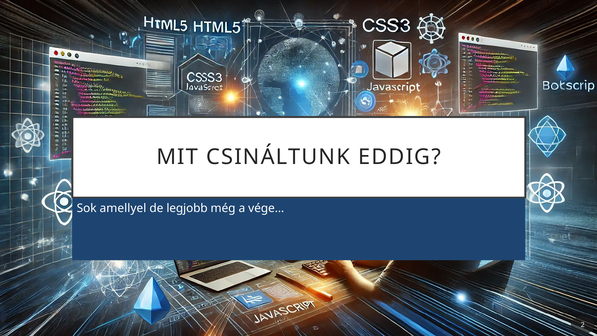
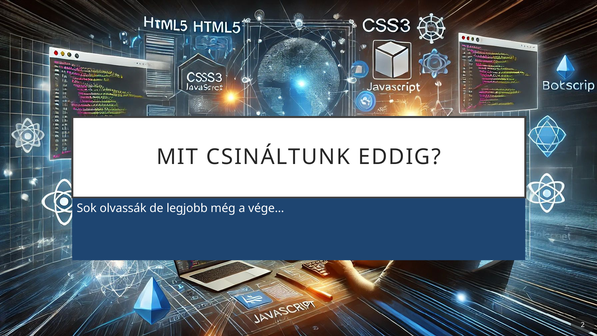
amellyel: amellyel -> olvassák (123, 208)
